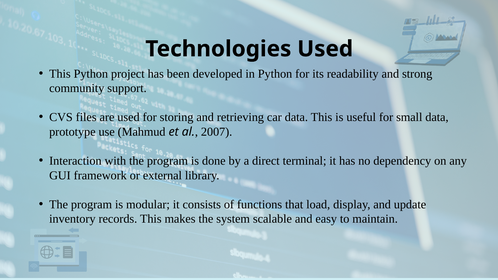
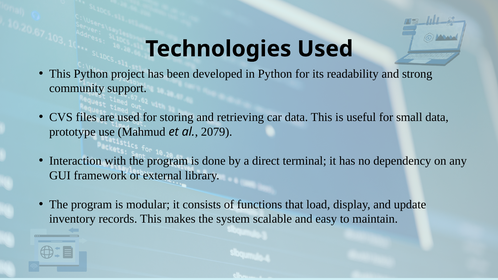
2007: 2007 -> 2079 (217, 132)
